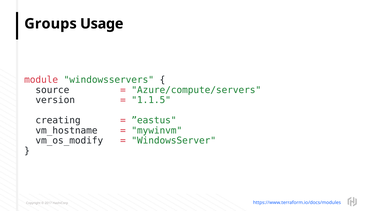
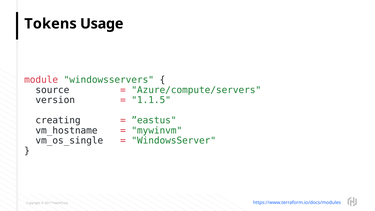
Groups: Groups -> Tokens (51, 24)
vm_os_modify: vm_os_modify -> vm_os_single (69, 141)
